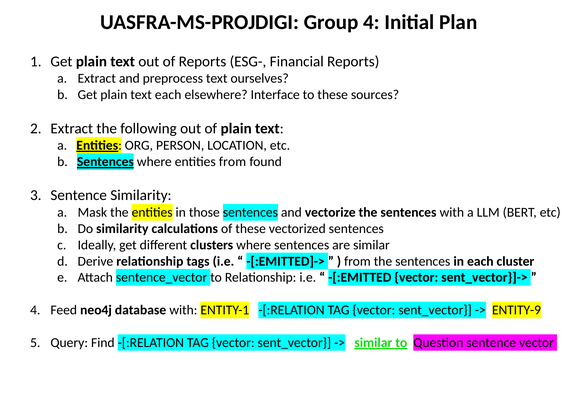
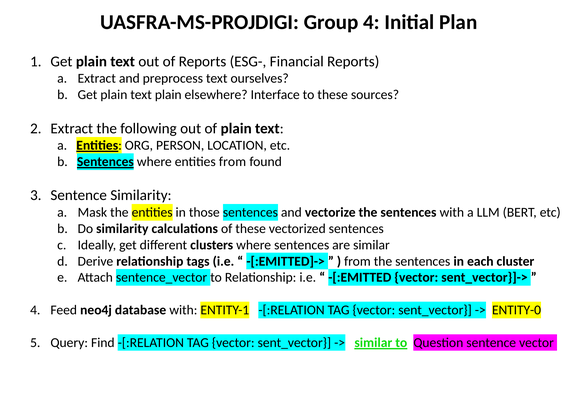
text each: each -> plain (168, 95)
ENTITY-9: ENTITY-9 -> ENTITY-0 (516, 310)
